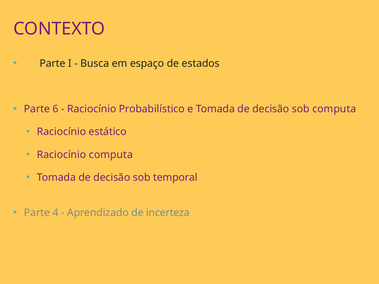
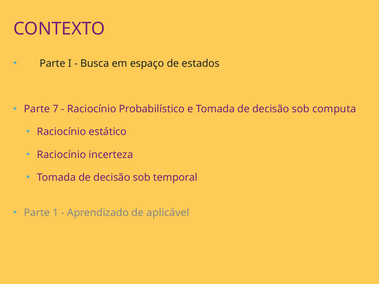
6: 6 -> 7 (56, 109)
Raciocínio computa: computa -> incerteza (111, 155)
4: 4 -> 1 (56, 213)
incerteza: incerteza -> aplicável (168, 213)
